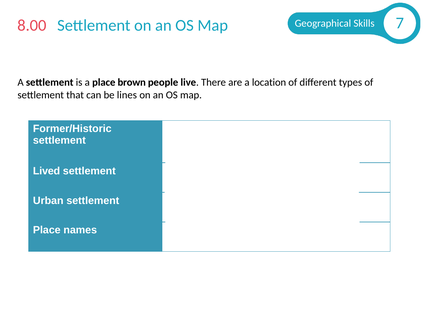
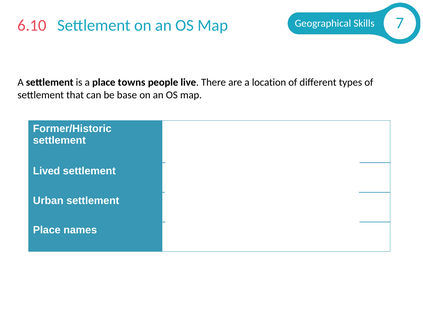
8.00: 8.00 -> 6.10 (32, 26)
place brown: brown -> towns (132, 82)
lines: lines -> base (127, 95)
